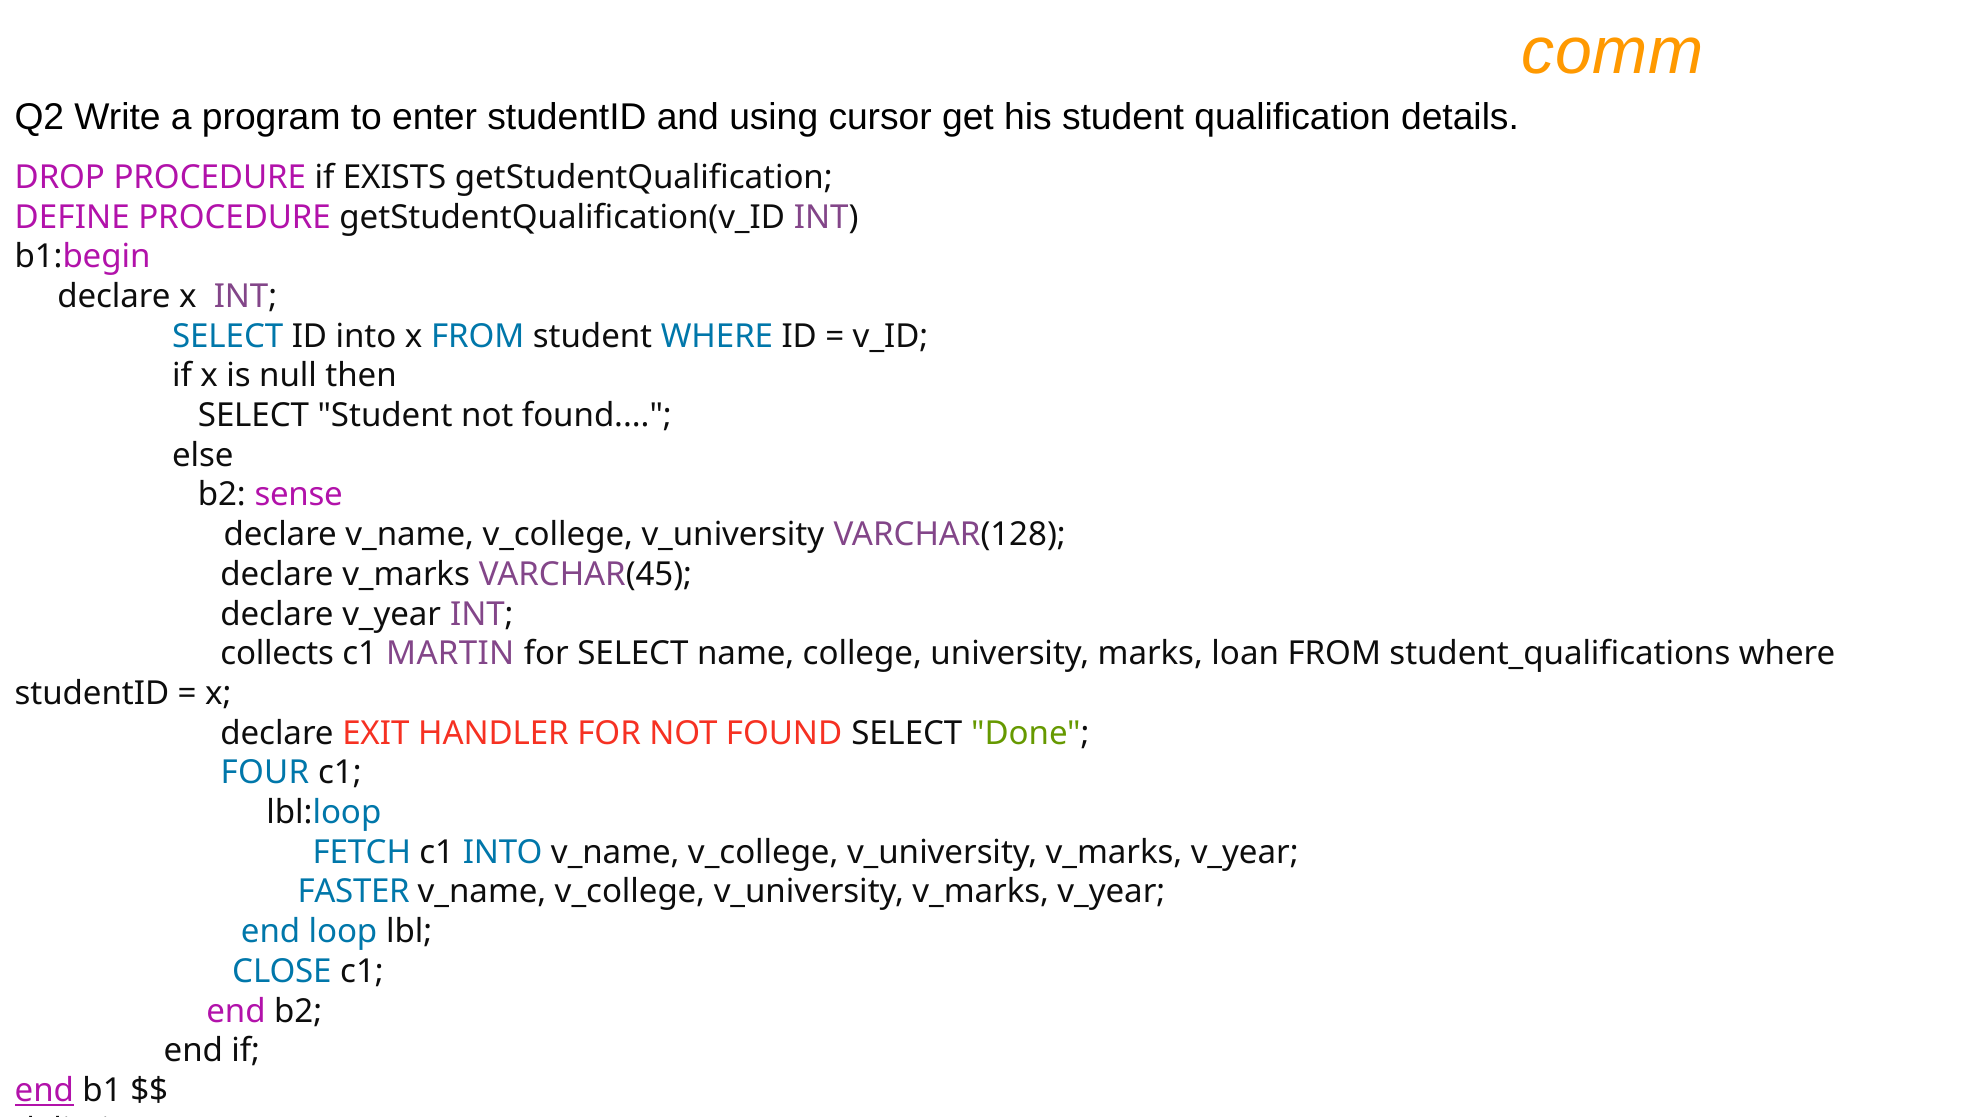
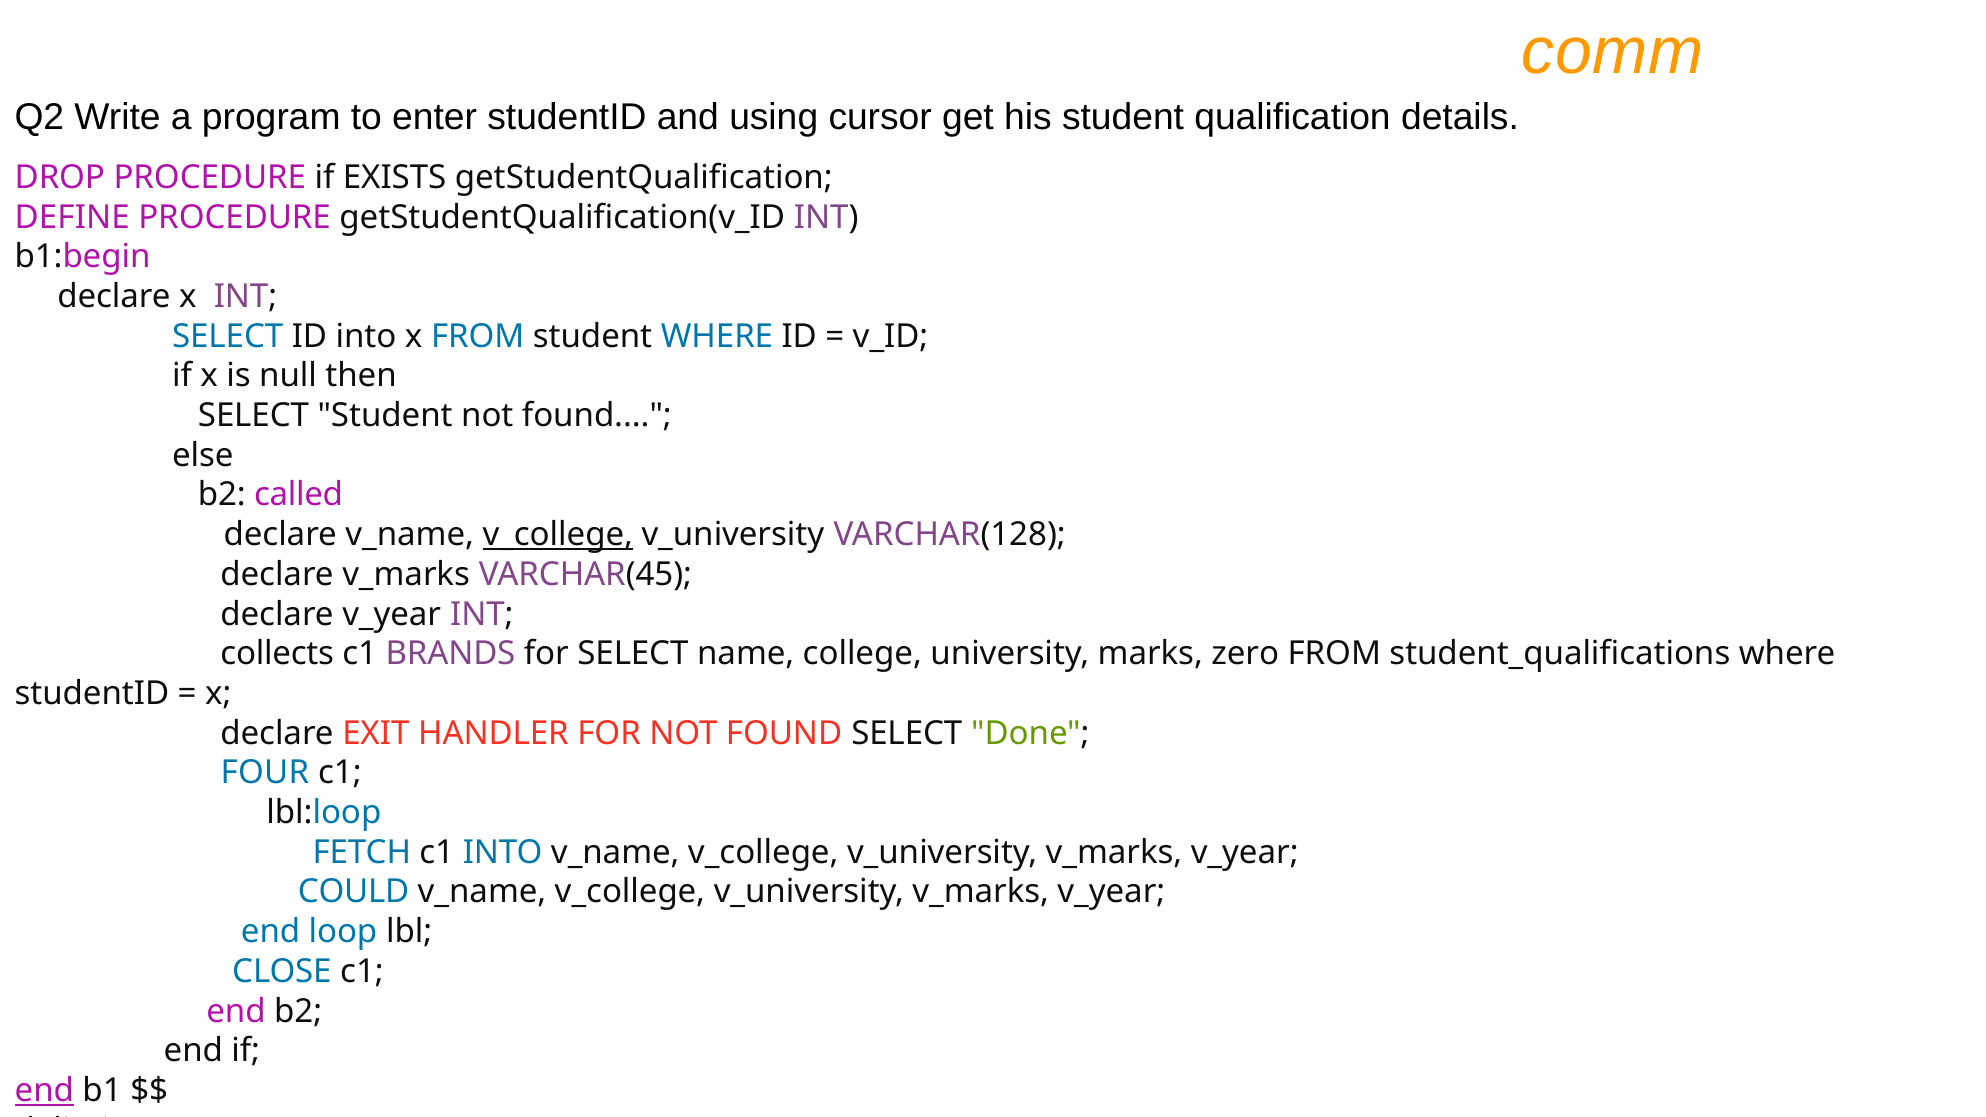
sense: sense -> called (299, 495)
v_college underline: none -> present (558, 535)
MARTIN: MARTIN -> BRANDS (450, 654)
loan: loan -> zero (1245, 654)
FASTER: FASTER -> COULD (354, 892)
